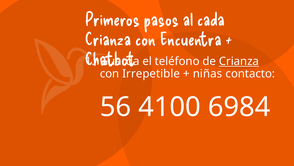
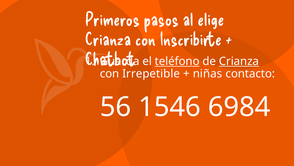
cada: cada -> elige (211, 20)
Encuentra: Encuentra -> Inscribirte (191, 40)
teléfono underline: none -> present (177, 61)
4100: 4100 -> 1546 (169, 107)
